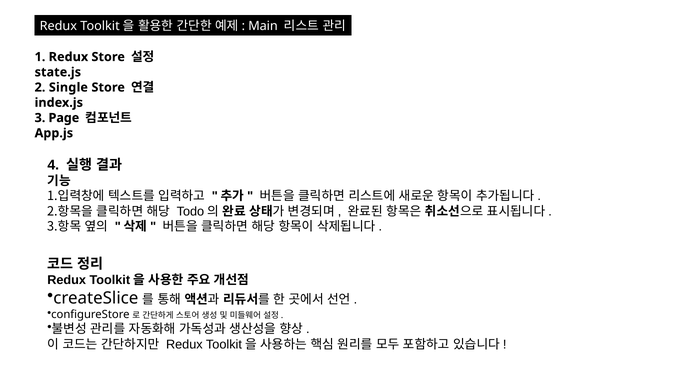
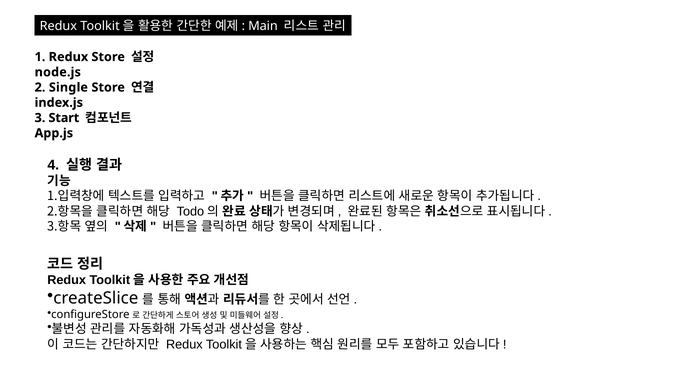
state.js: state.js -> node.js (58, 72)
Page: Page -> Start (64, 118)
